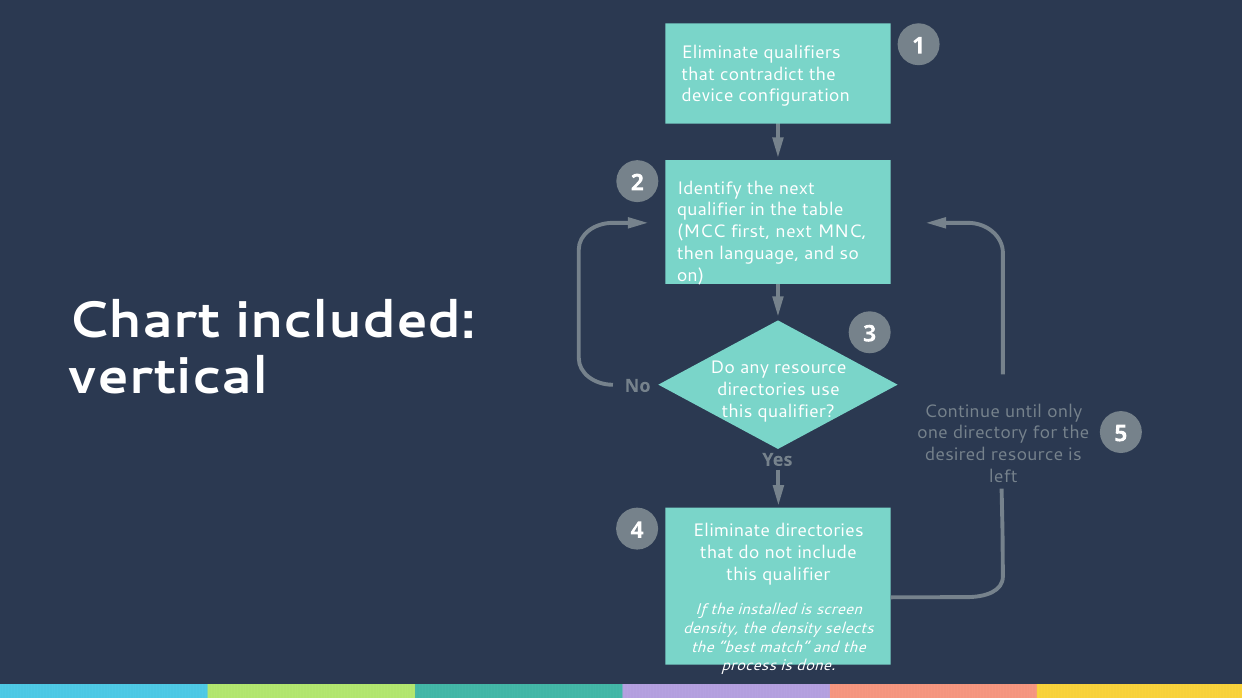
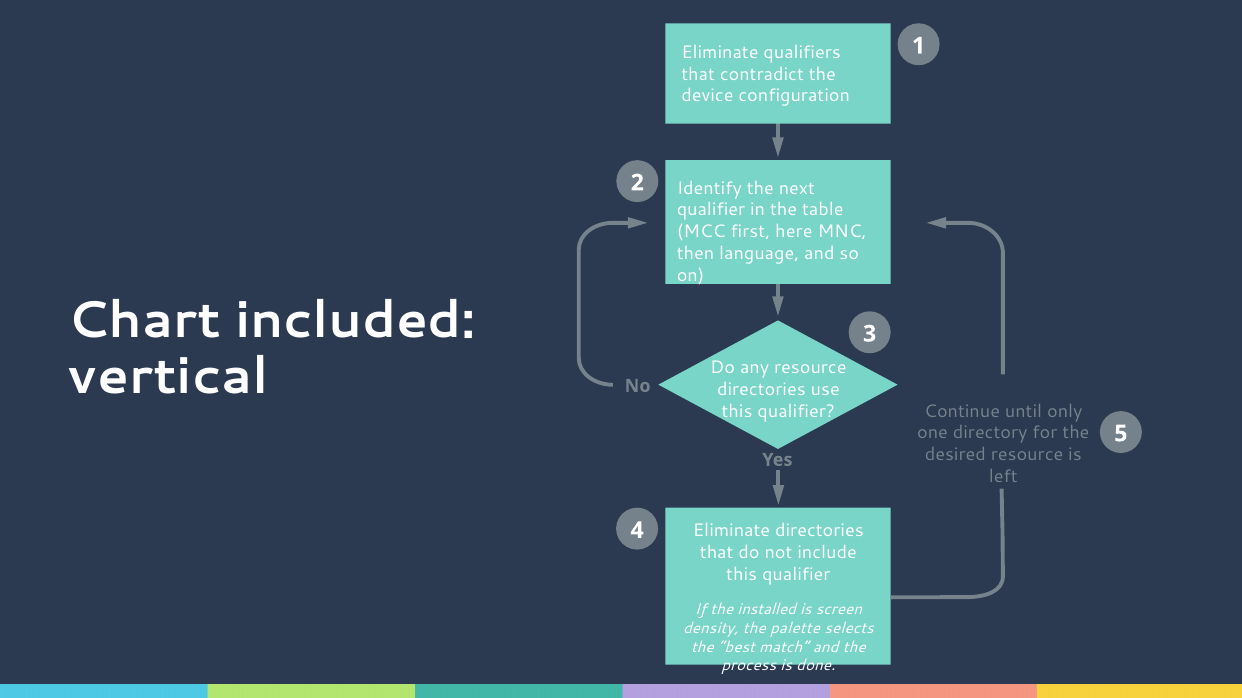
first next: next -> here (794, 232)
the density: density -> palette (795, 629)
